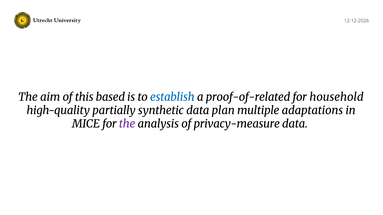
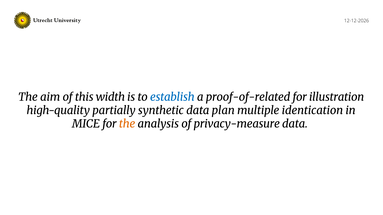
based: based -> width (110, 97)
household: household -> illustration (337, 97)
adaptations: adaptations -> identication (312, 111)
the colour: purple -> orange (127, 124)
